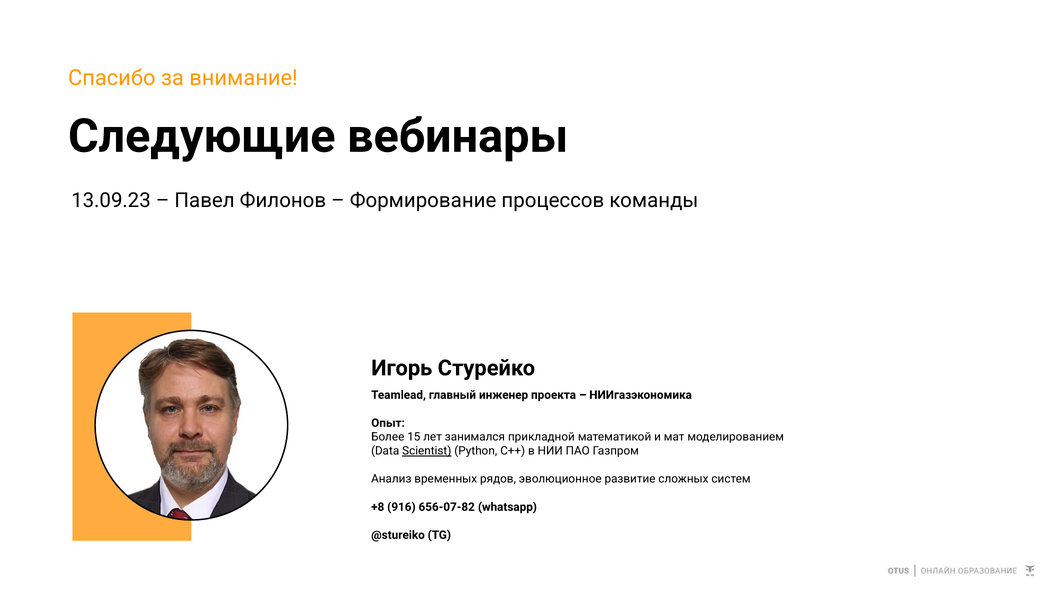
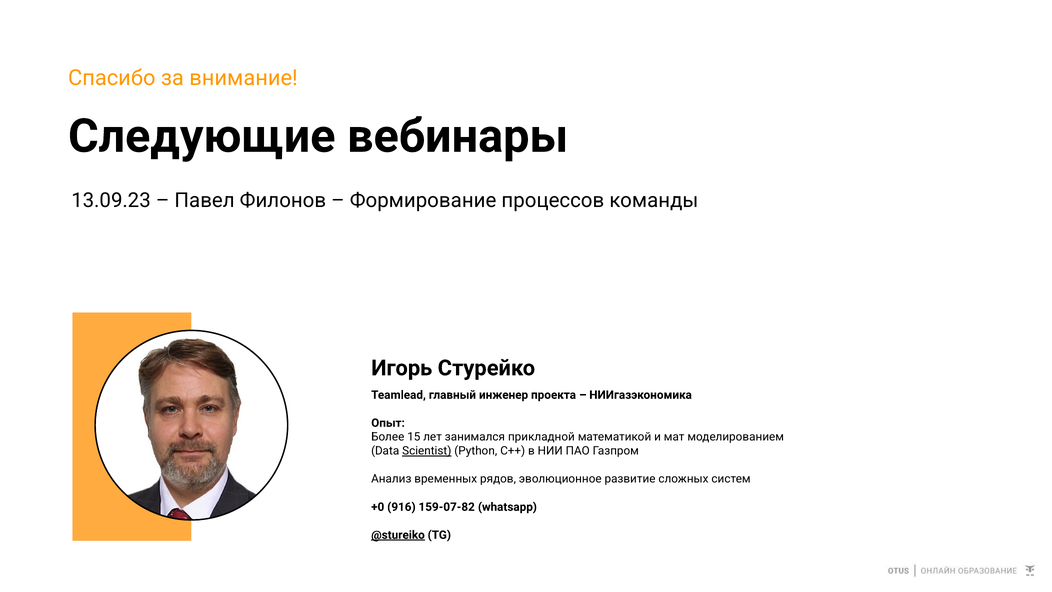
+8: +8 -> +0 (378, 507)
656-07-82: 656-07-82 -> 159-07-82 (447, 507)
@stureiko underline: none -> present (398, 535)
